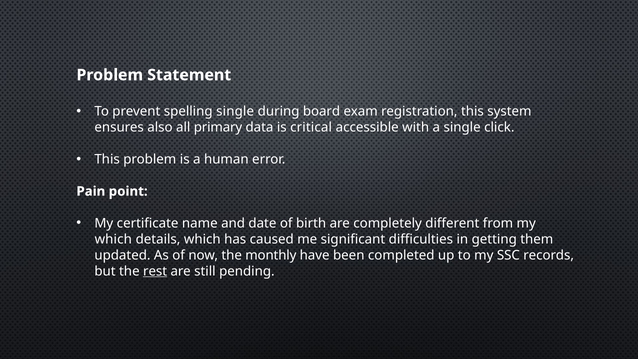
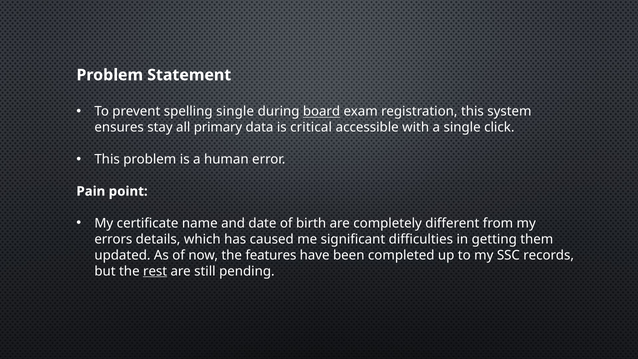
board underline: none -> present (322, 111)
also: also -> stay (160, 127)
which: which -> errors (113, 239)
monthly: monthly -> features (271, 255)
